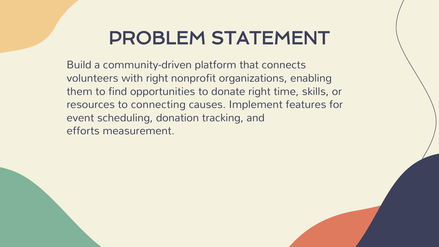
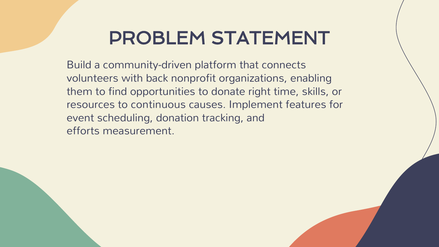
with right: right -> back (157, 78)
connecting: connecting -> continuous (158, 105)
